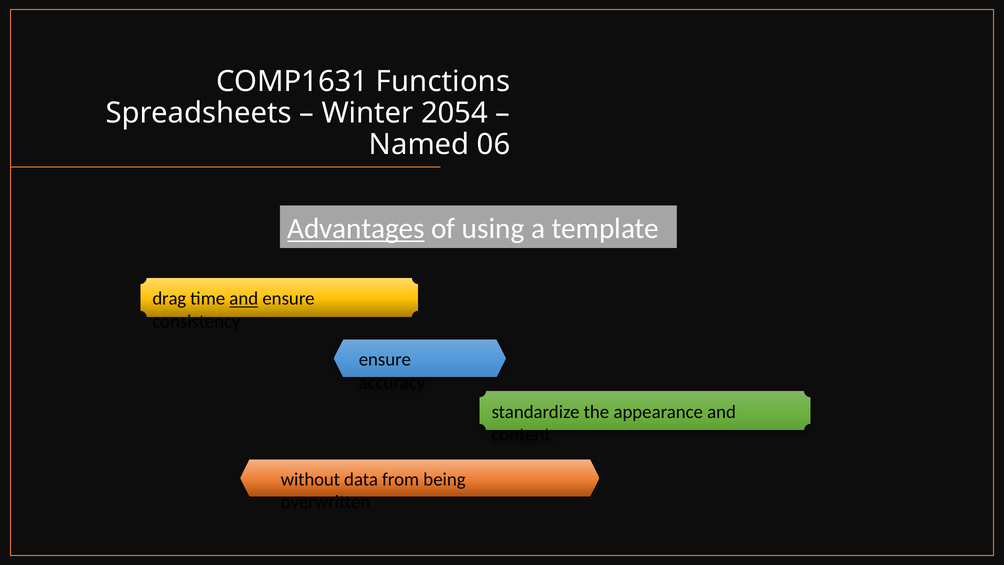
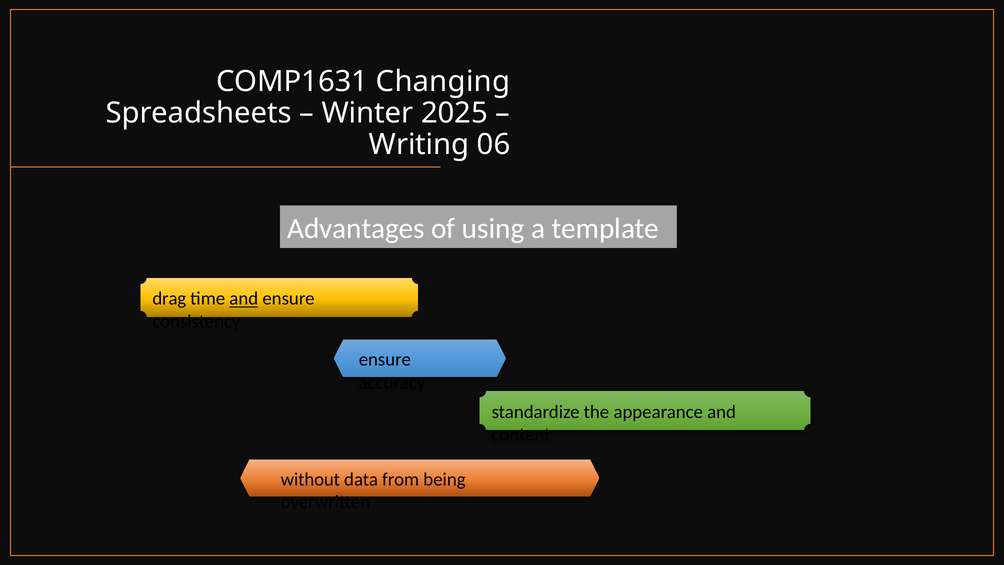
Functions: Functions -> Changing (443, 81)
2054: 2054 -> 2025 (455, 113)
Named: Named -> Writing (419, 145)
Advantages underline: present -> none (356, 229)
